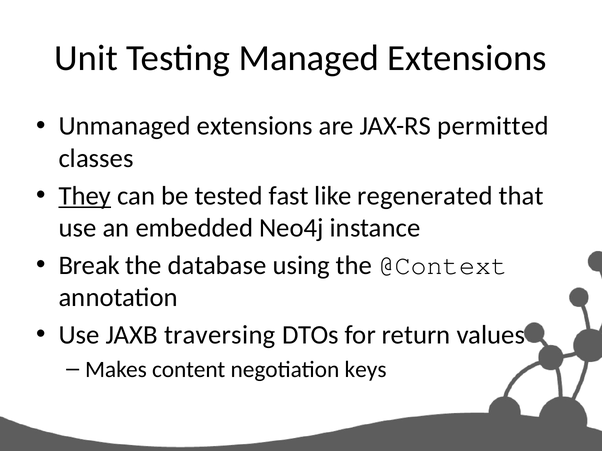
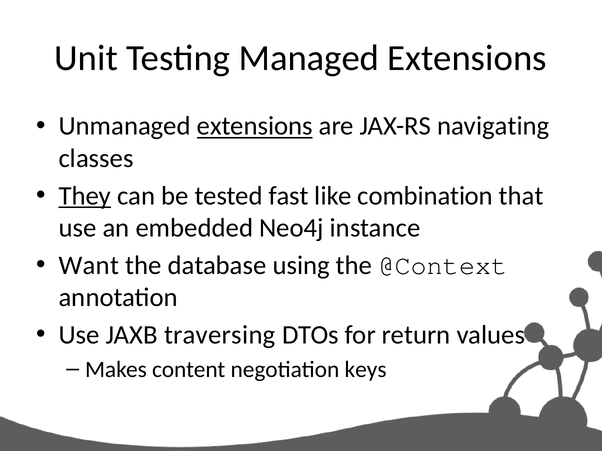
extensions underline: none -> present (255, 126)
permitted: permitted -> navigating (493, 126)
regenerated: regenerated -> combination (425, 196)
Break: Break -> Want (89, 266)
